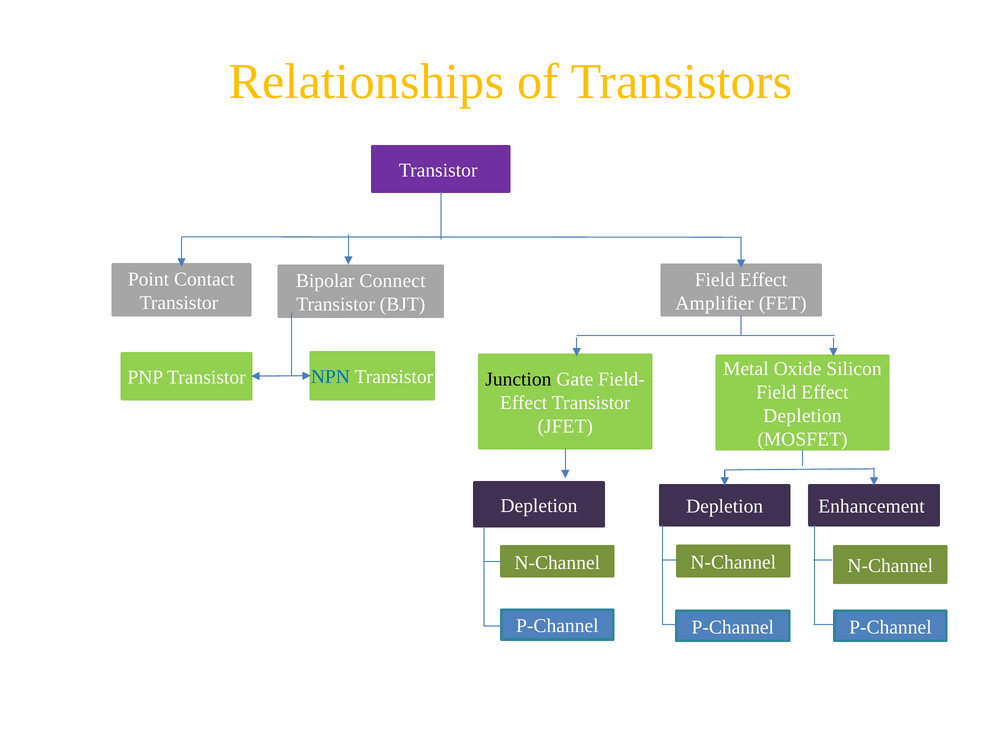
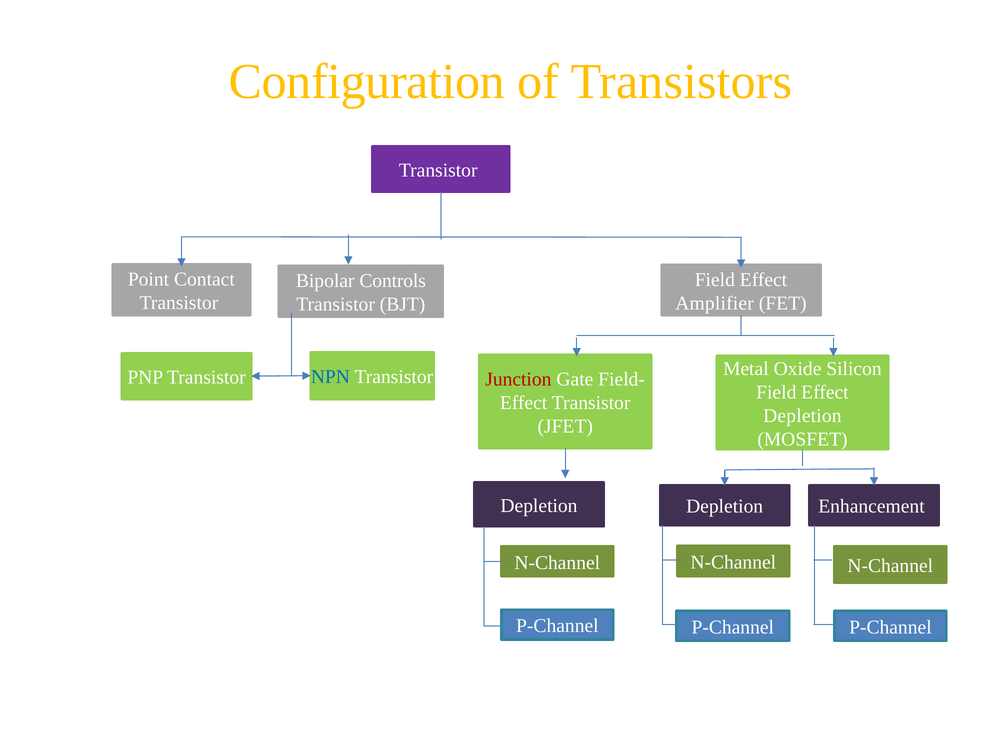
Relationships: Relationships -> Configuration (367, 82)
Connect: Connect -> Controls (393, 281)
Junction colour: black -> red (518, 379)
